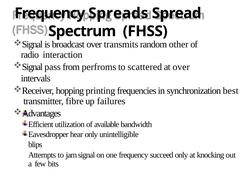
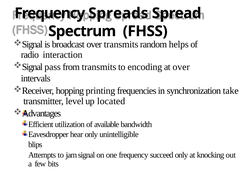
other: other -> helps (179, 44)
from perfroms: perfroms -> transmits (99, 67)
scattered: scattered -> encoding (145, 67)
best: best -> take (231, 91)
fibre: fibre -> level (75, 101)
failures: failures -> located (111, 101)
